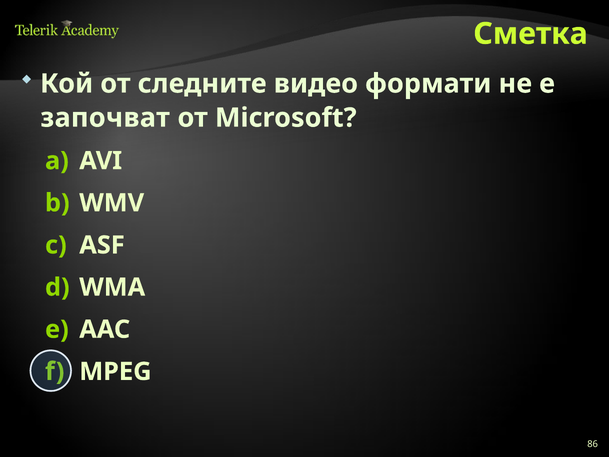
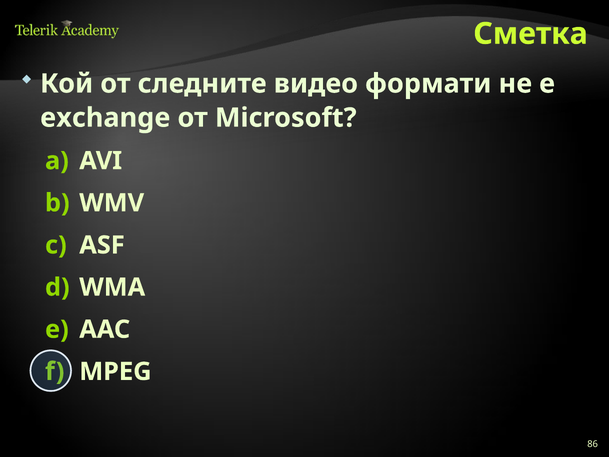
започват: започват -> exchange (105, 118)
